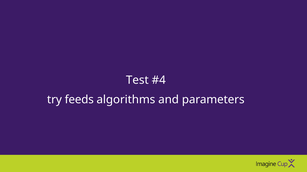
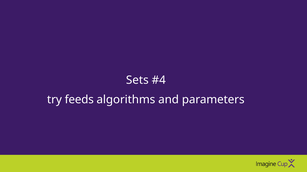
Test: Test -> Sets (137, 80)
